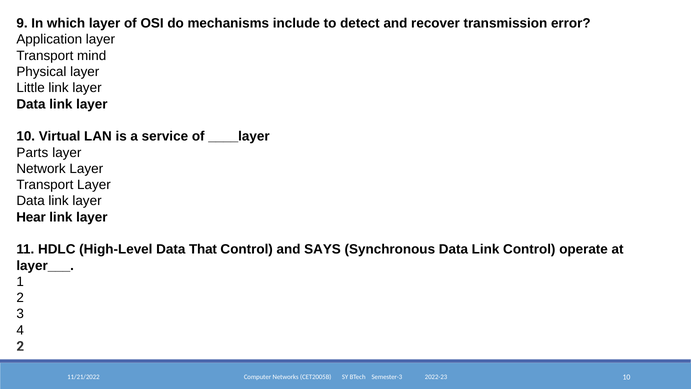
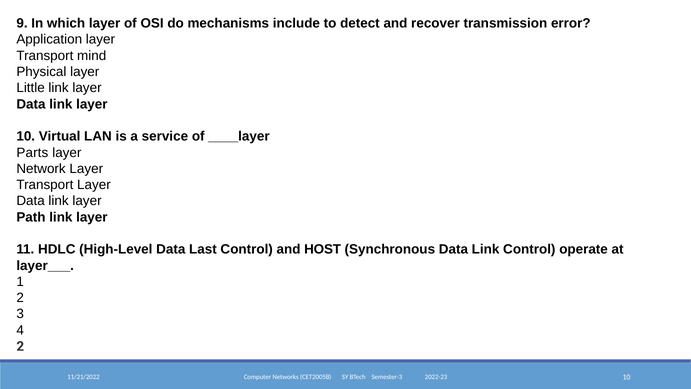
Hear: Hear -> Path (31, 217)
That: That -> Last (203, 249)
SAYS: SAYS -> HOST (323, 249)
